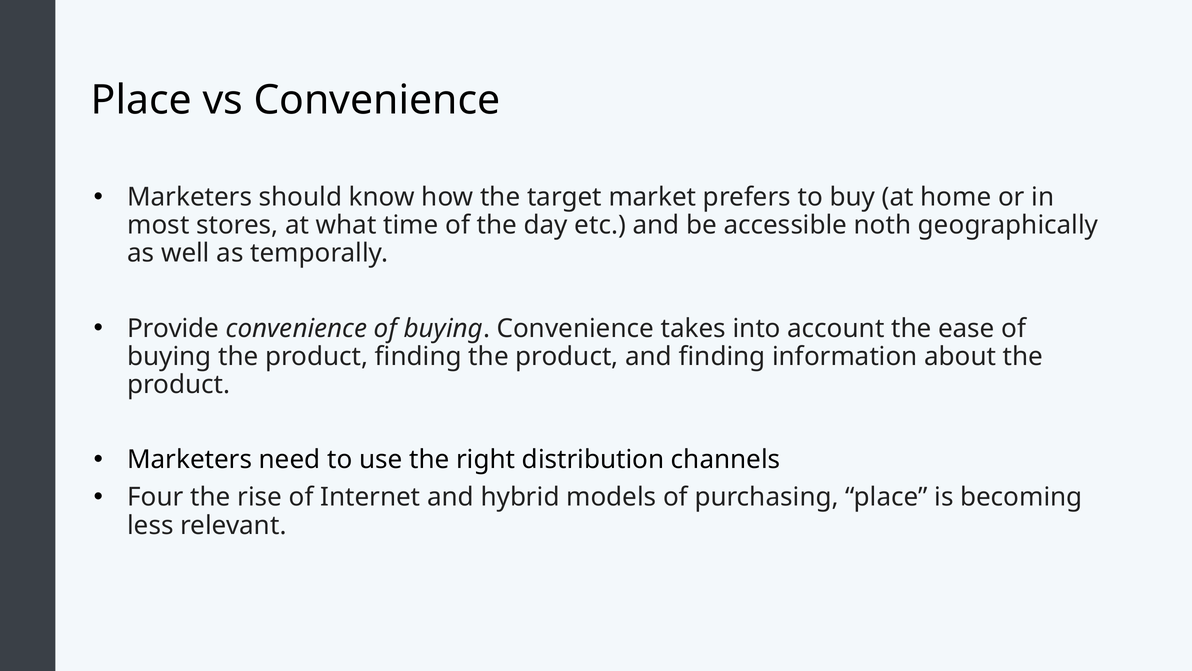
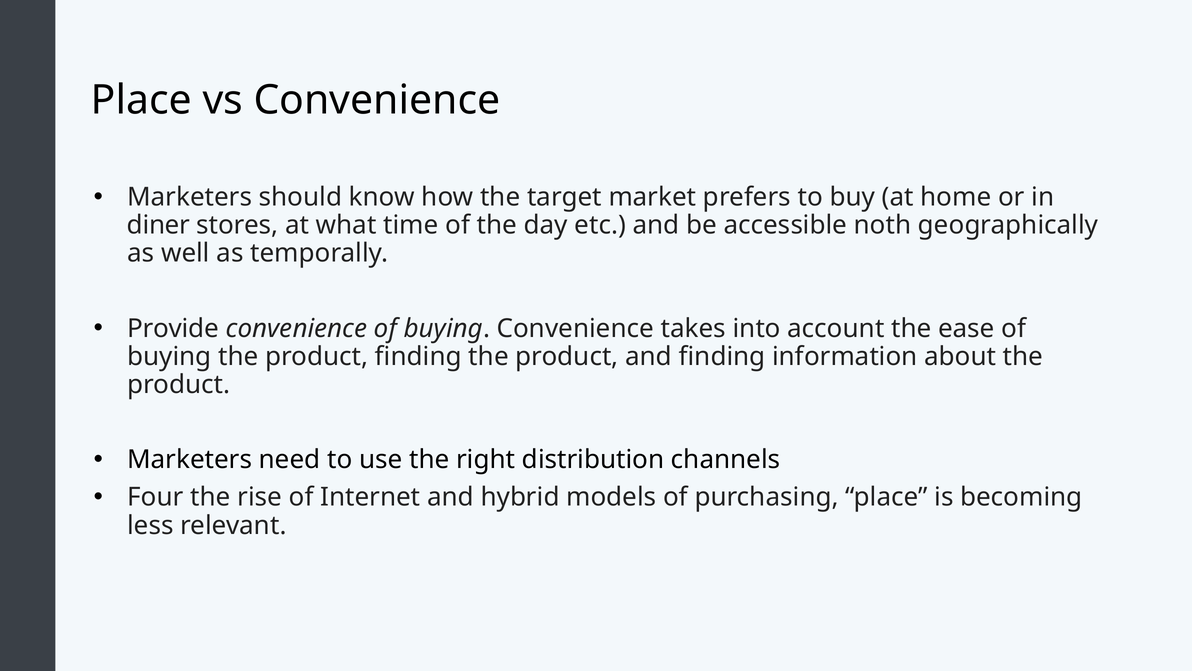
most: most -> diner (158, 225)
